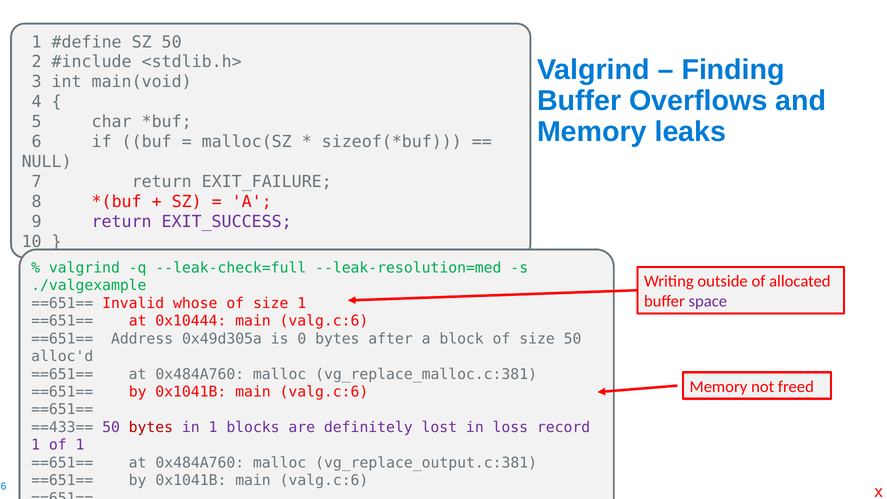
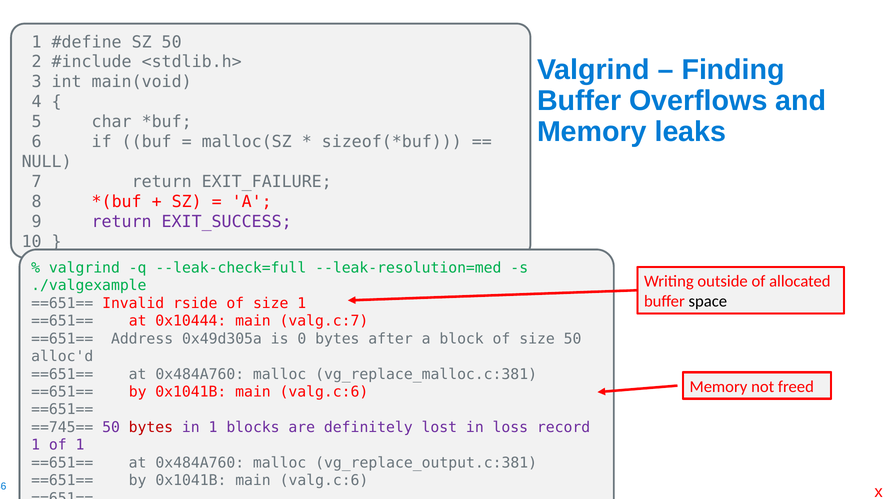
space colour: purple -> black (708, 301)
whose: whose -> rside (195, 303)
0x10444 main valg.c:6: valg.c:6 -> valg.c:7 (324, 321)
==433==: ==433== -> ==745== (62, 427)
